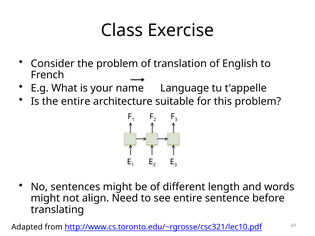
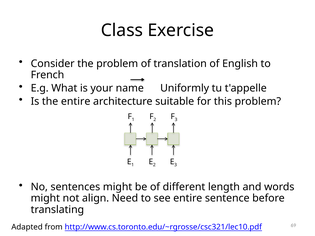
Language: Language -> Uniformly (185, 88)
